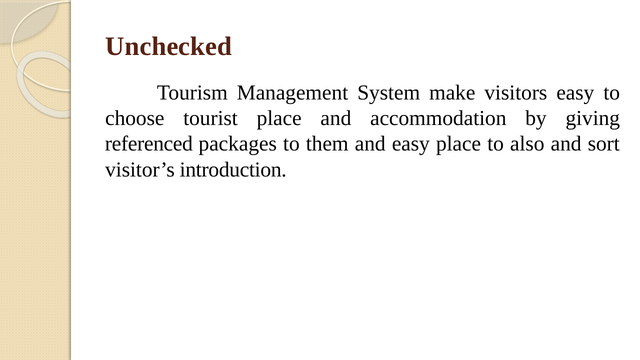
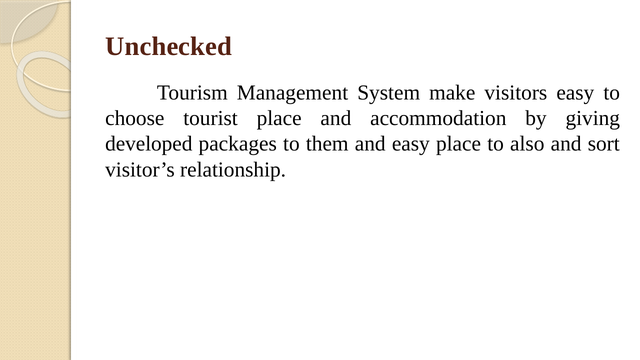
referenced: referenced -> developed (149, 144)
introduction: introduction -> relationship (233, 169)
